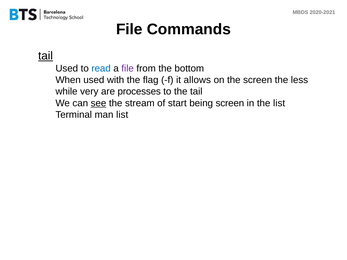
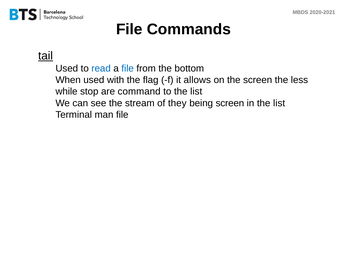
file colour: purple -> blue (128, 68)
very: very -> stop (89, 92)
processes: processes -> command (139, 92)
to the tail: tail -> list (196, 92)
see underline: present -> none (98, 103)
start: start -> they (177, 103)
man list: list -> file (122, 115)
